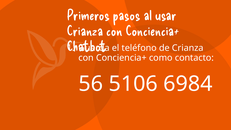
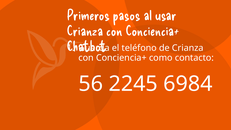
5106: 5106 -> 2245 (133, 84)
